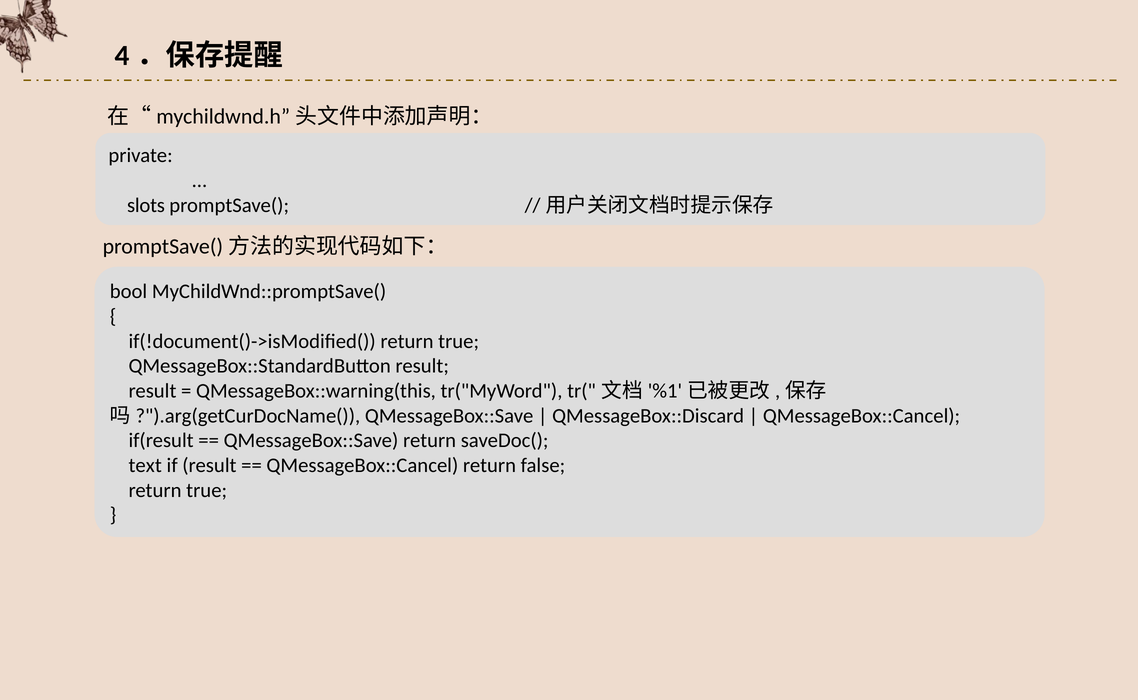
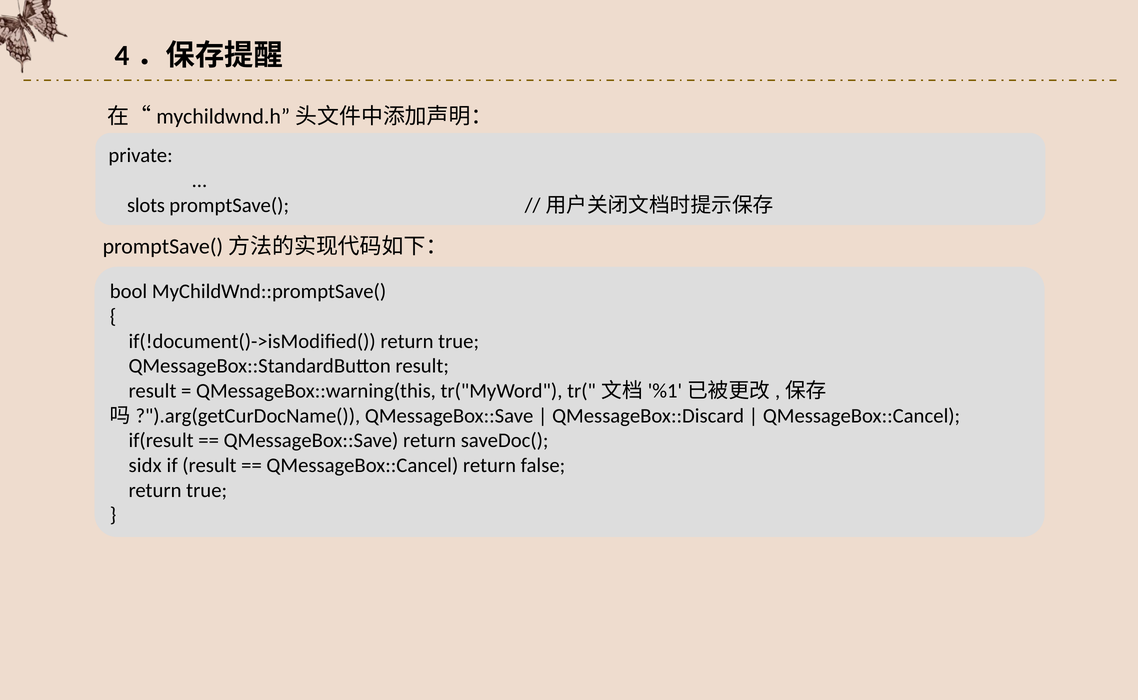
text: text -> sidx (145, 465)
